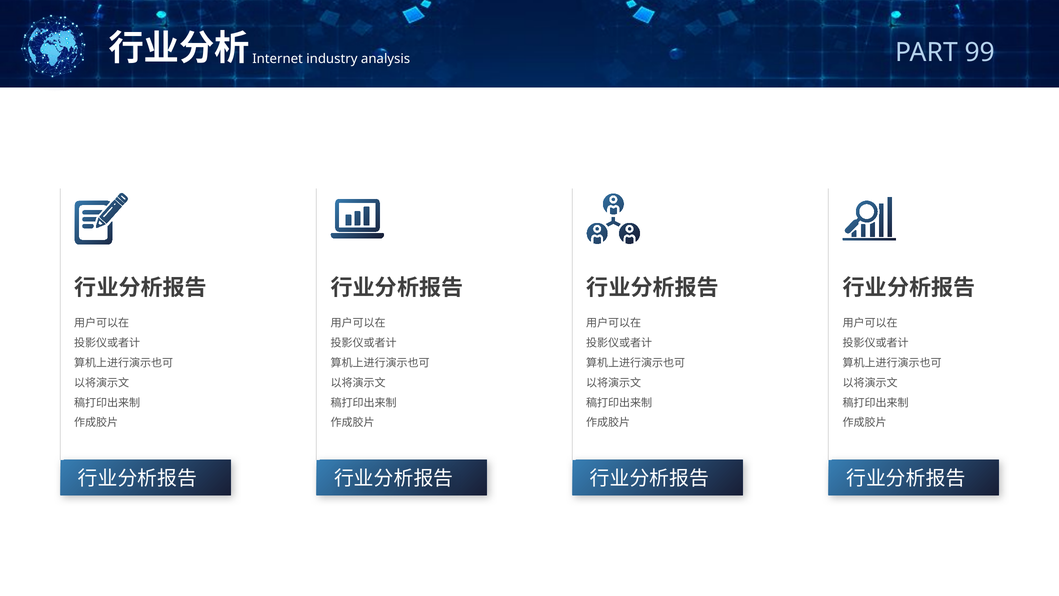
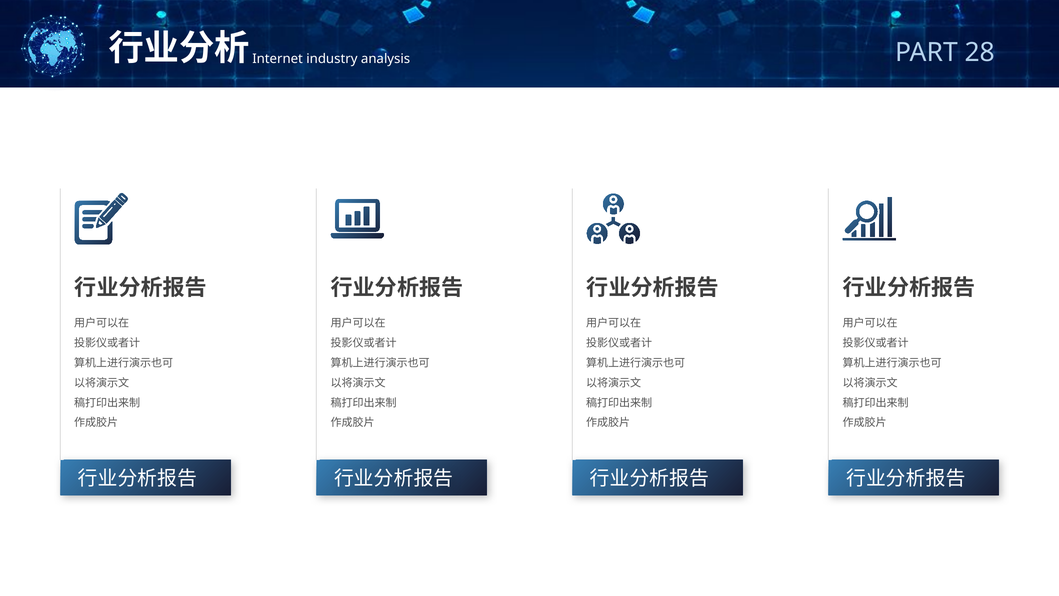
99: 99 -> 28 (980, 52)
